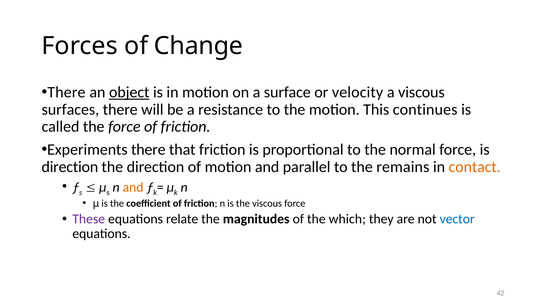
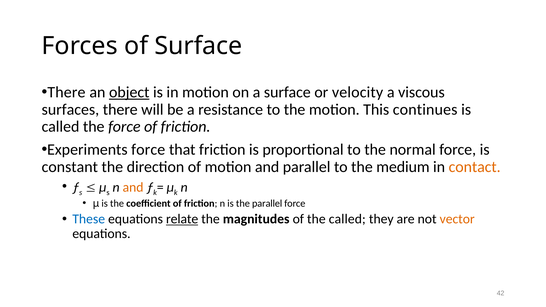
of Change: Change -> Surface (198, 46)
Experiments there: there -> force (148, 150)
direction: direction -> constant (70, 167)
remains: remains -> medium (403, 167)
the viscous: viscous -> parallel (267, 203)
These colour: purple -> blue (89, 219)
relate underline: none -> present (182, 219)
the which: which -> called (347, 219)
vector colour: blue -> orange (457, 219)
